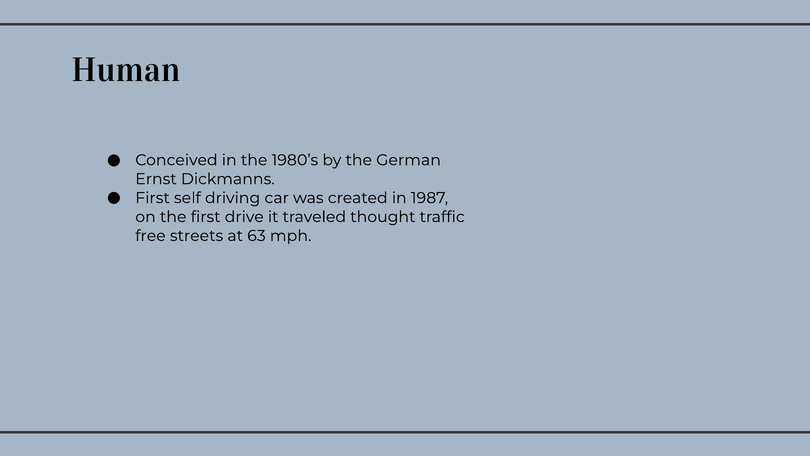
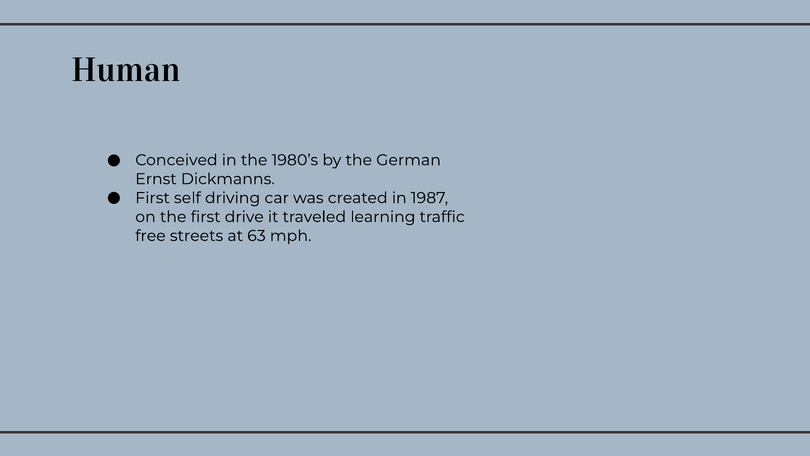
thought: thought -> learning (383, 217)
